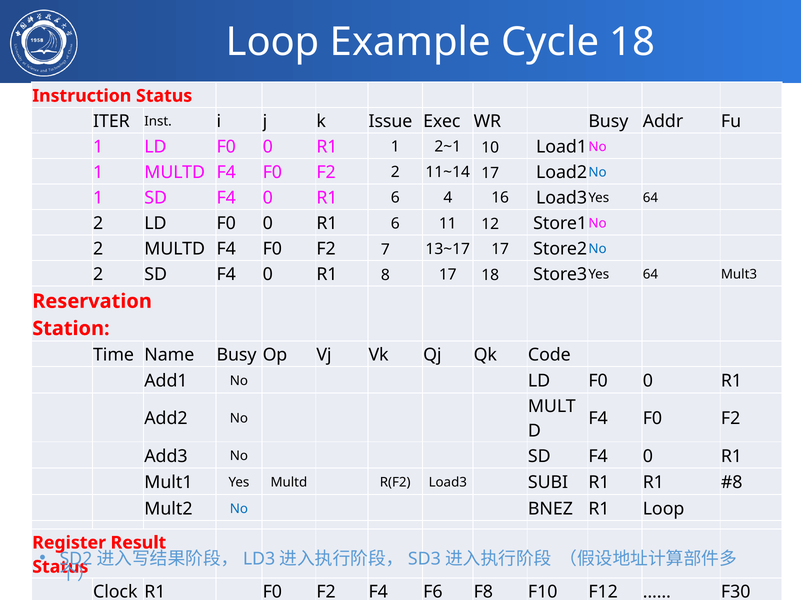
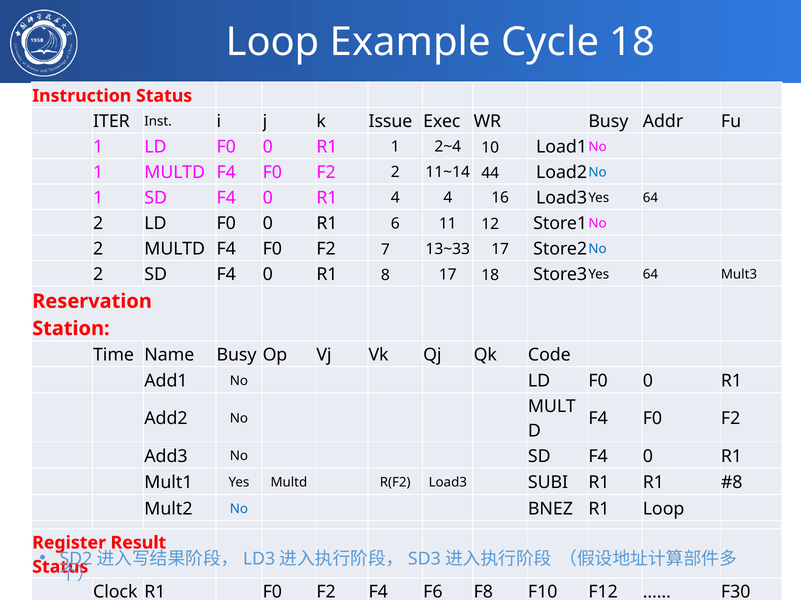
2~1: 2~1 -> 2~4 (448, 147)
11~14 17: 17 -> 44 (490, 173)
F4 0 R1 6: 6 -> 4 (395, 198)
13~17: 13~17 -> 13~33 (448, 249)
